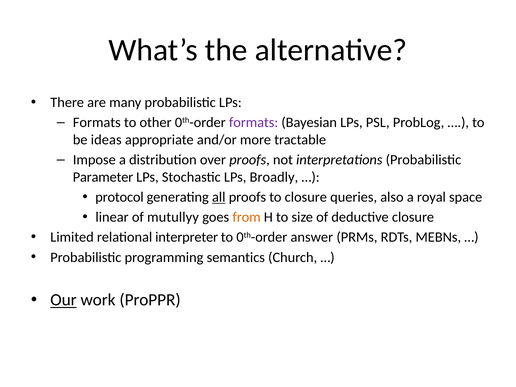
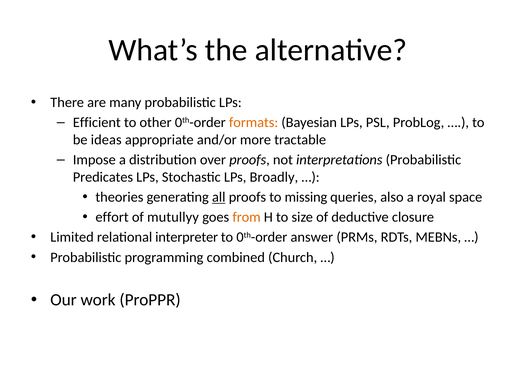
Formats: Formats -> Efficient (97, 123)
formats colour: purple -> orange (254, 123)
Parameter: Parameter -> Predicates (103, 177)
protocol: protocol -> theories (119, 197)
to closure: closure -> missing (306, 197)
linear: linear -> effort (112, 217)
semantics: semantics -> combined (236, 257)
Our underline: present -> none (64, 300)
